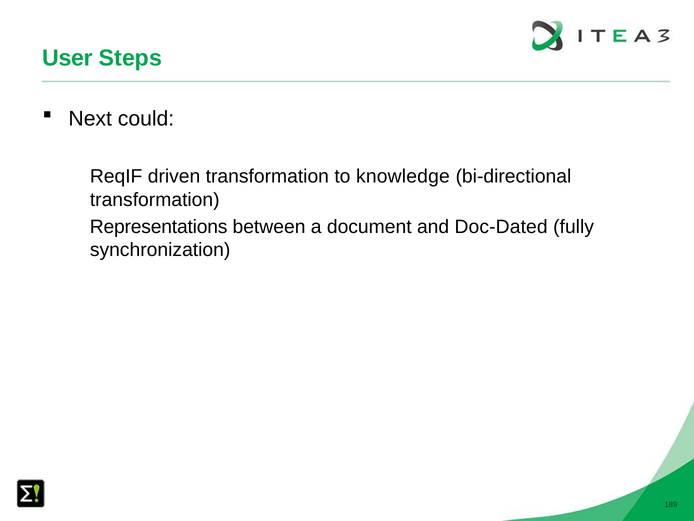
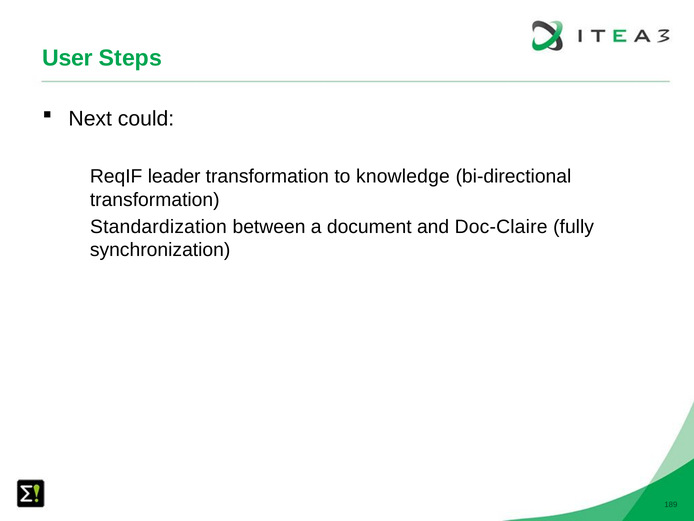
driven: driven -> leader (174, 176)
Representations: Representations -> Standardization (158, 227)
Doc-Dated: Doc-Dated -> Doc-Claire (501, 227)
